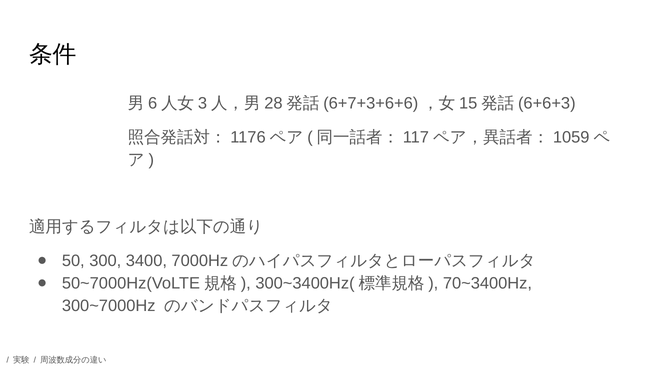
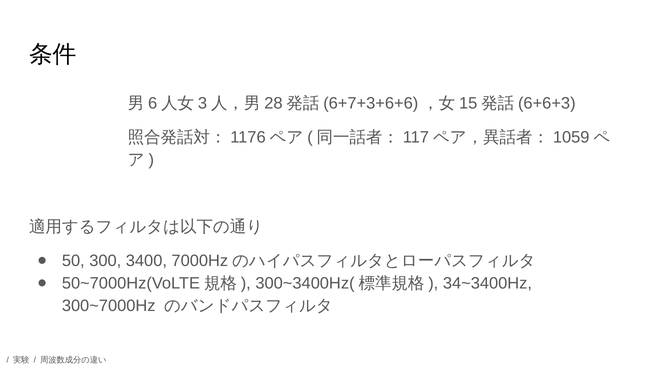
70~3400Hz: 70~3400Hz -> 34~3400Hz (487, 283)
